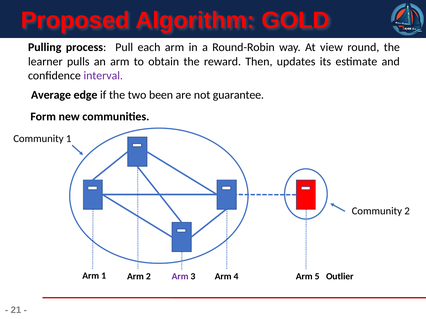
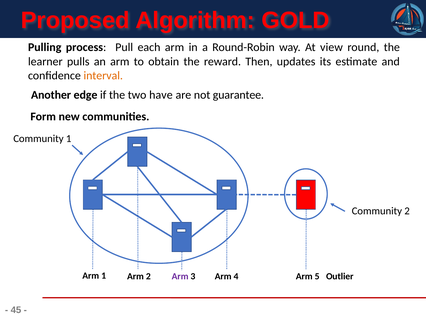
interval colour: purple -> orange (103, 76)
Average: Average -> Another (51, 95)
been: been -> have (161, 95)
21: 21 -> 45 (16, 311)
